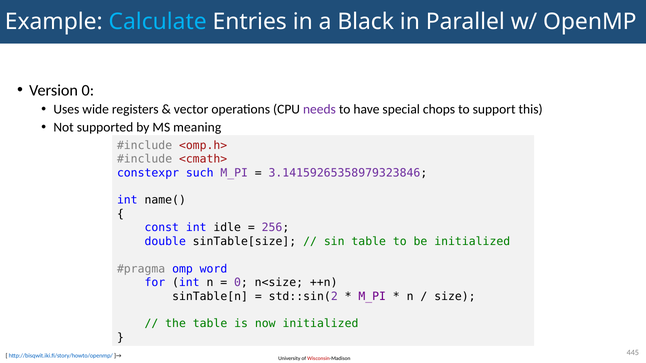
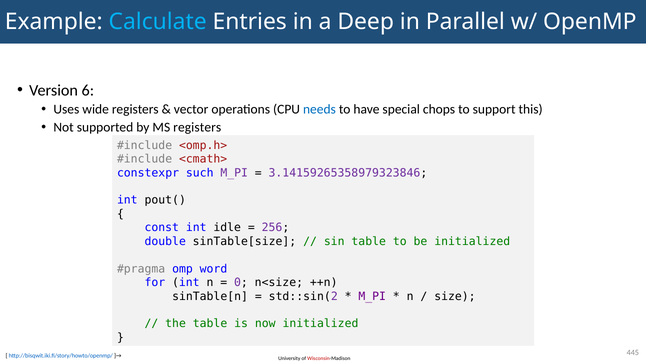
Black: Black -> Deep (366, 22)
Version 0: 0 -> 6 (88, 90)
needs colour: purple -> blue (319, 110)
MS meaning: meaning -> registers (197, 128)
name(: name( -> pout( (165, 200)
